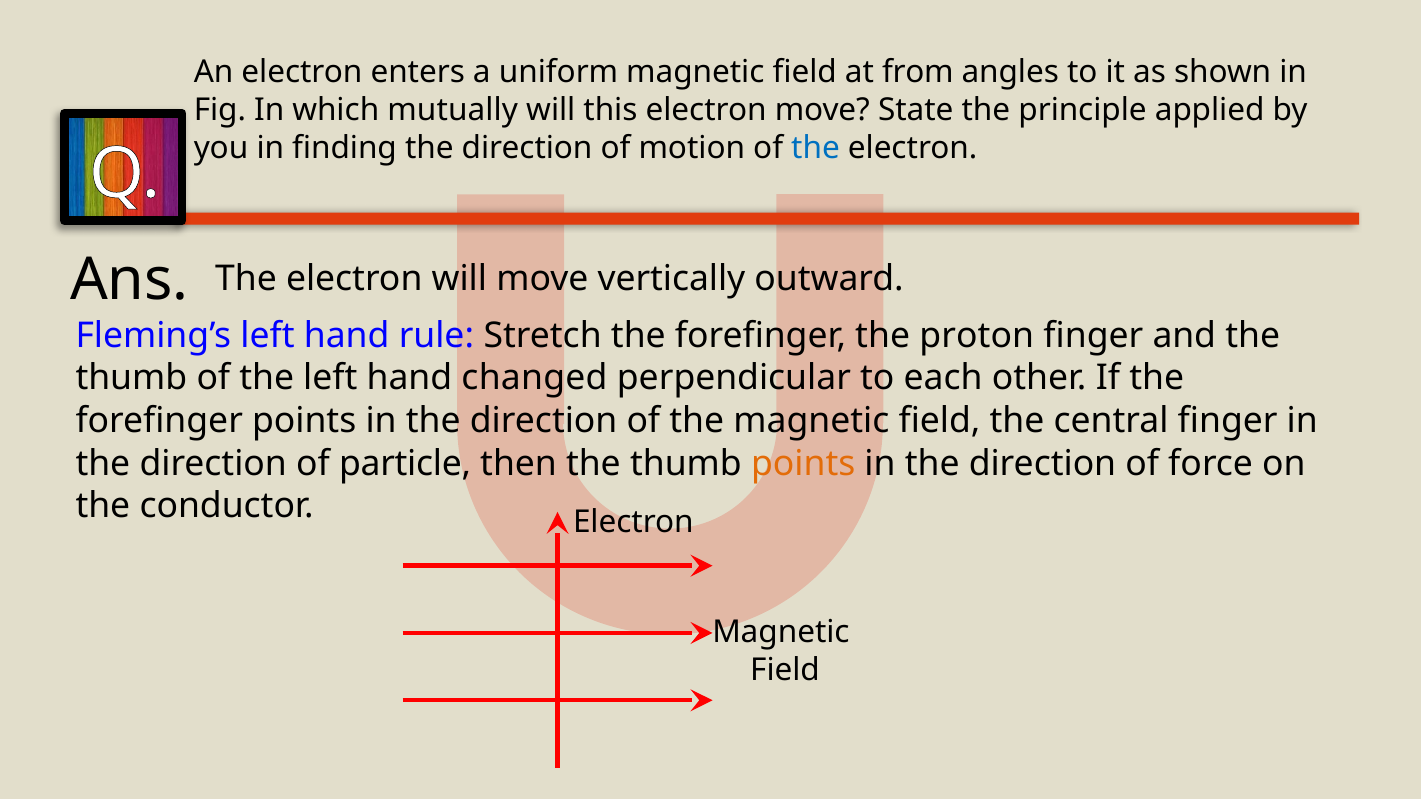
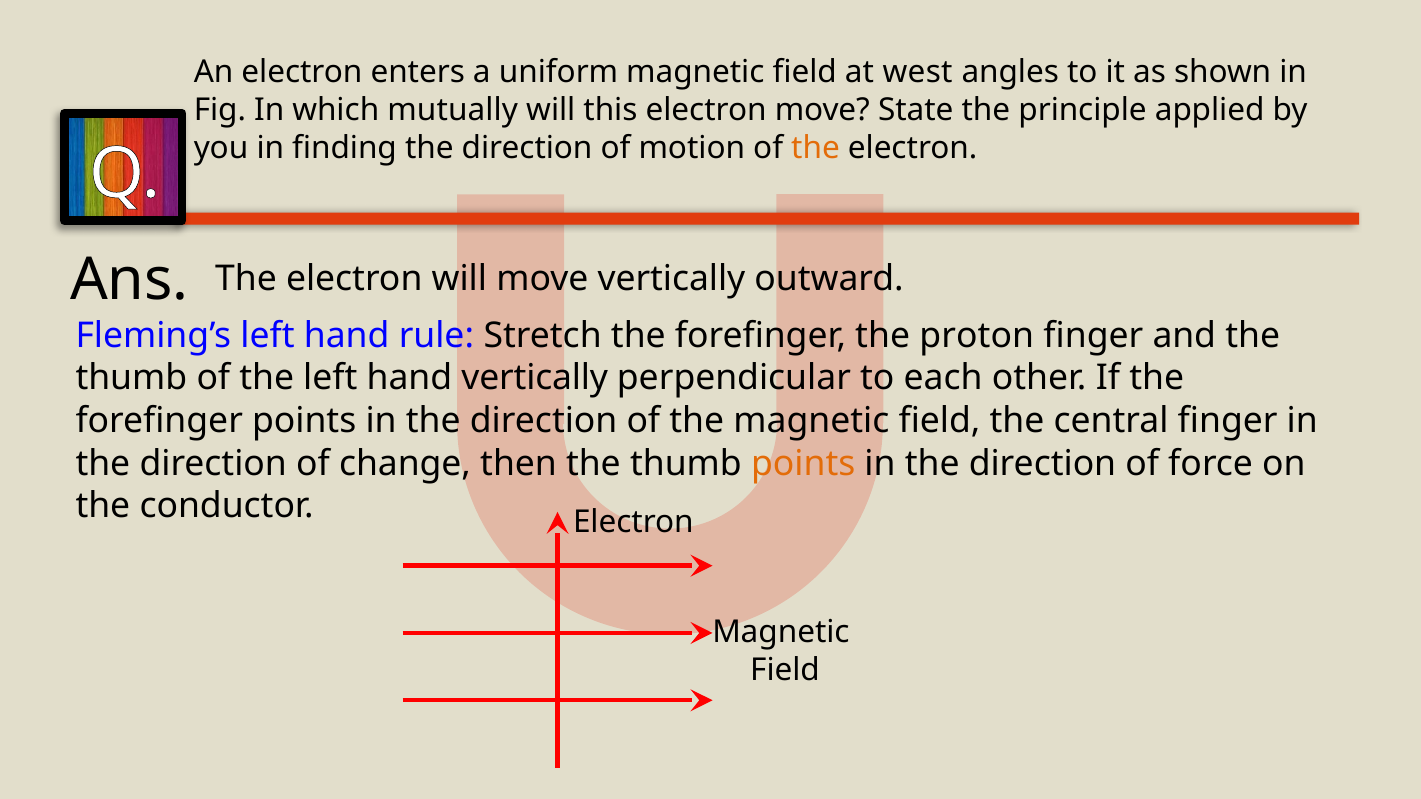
from: from -> west (918, 73)
the colour: blue -> orange (815, 148)
hand changed: changed -> vertically (535, 378)
particle: particle -> change (405, 464)
